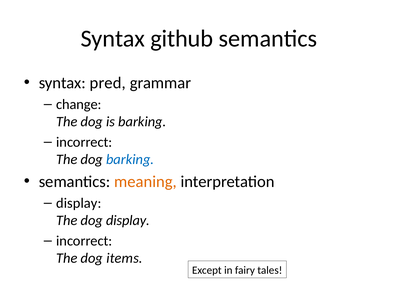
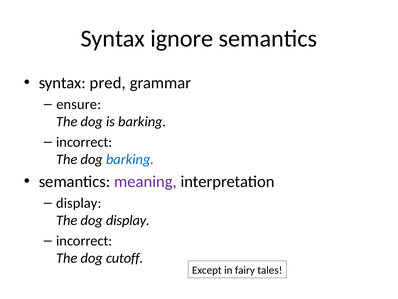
github: github -> ignore (182, 39)
change: change -> ensure (79, 104)
meaning colour: orange -> purple (145, 181)
items: items -> cutoff (125, 258)
